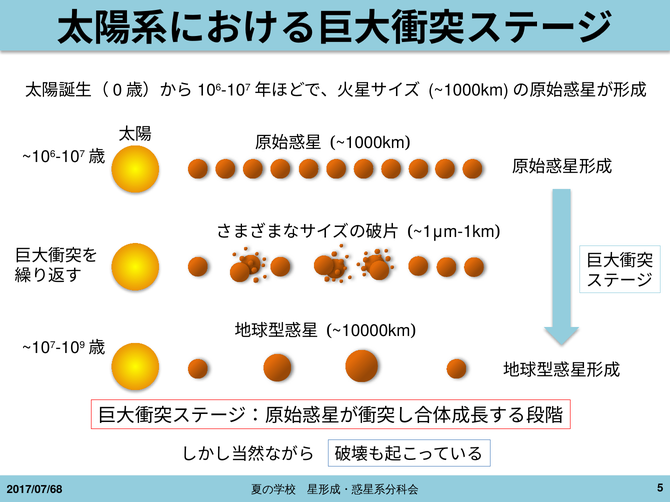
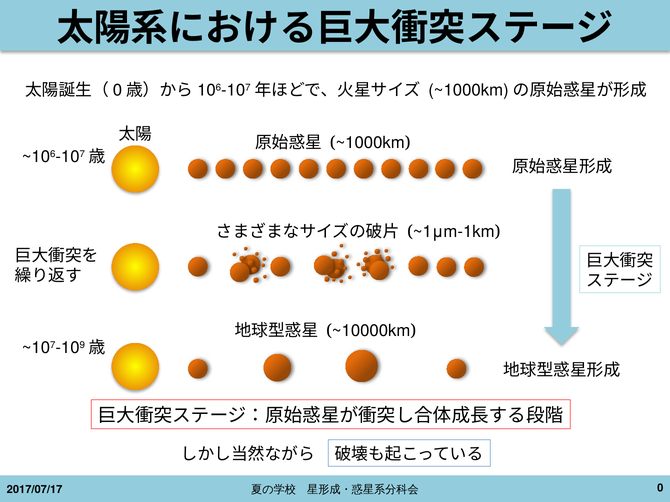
5: 5 -> 0 (660, 489)
2017/07/68: 2017/07/68 -> 2017/07/17 (35, 490)
